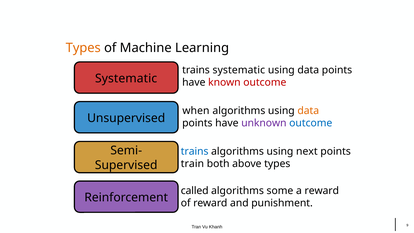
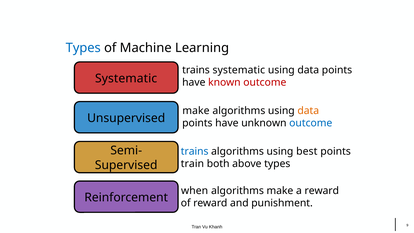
Types colour: orange -> blue (83, 48)
when: when -> make (196, 111)
unknown colour: purple -> black (264, 123)
next: next -> best (307, 151)
called: called -> when (195, 191)
algorithms some: some -> make (280, 191)
